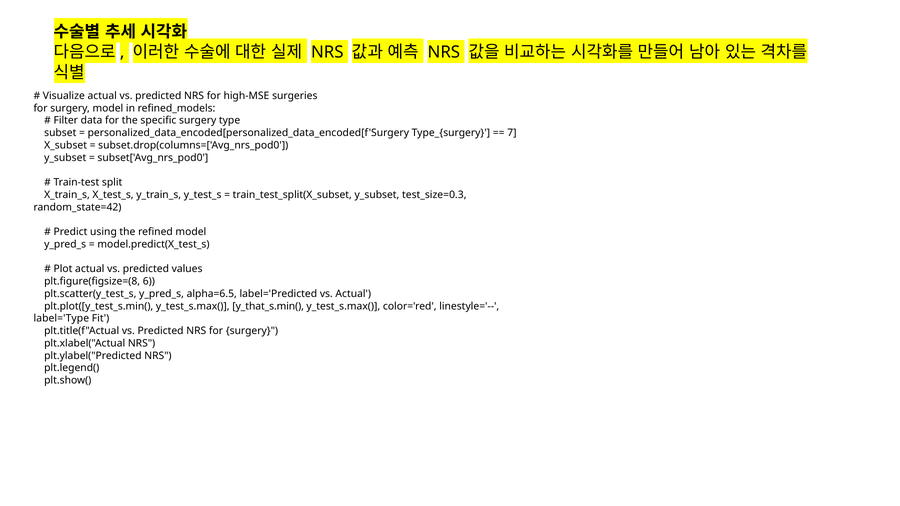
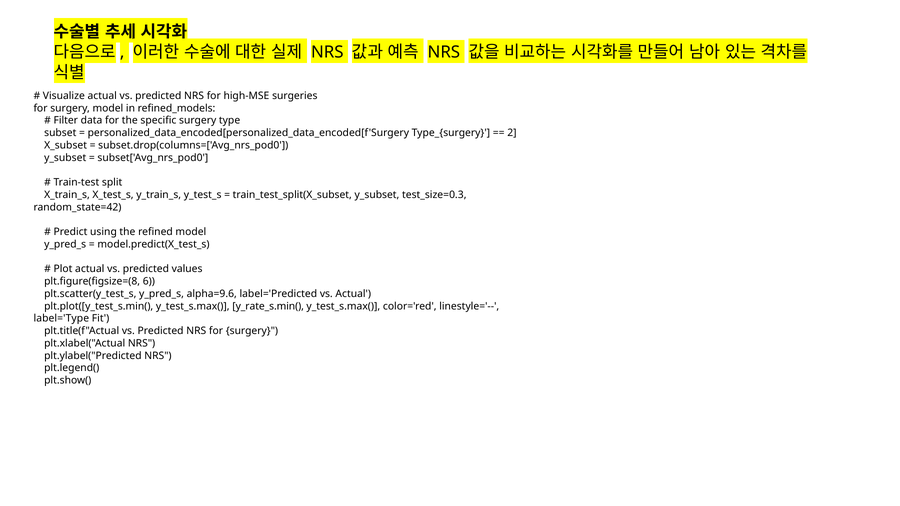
7: 7 -> 2 (512, 133)
alpha=6.5: alpha=6.5 -> alpha=9.6 (212, 294)
y_that_s.min(: y_that_s.min( -> y_rate_s.min( (268, 306)
